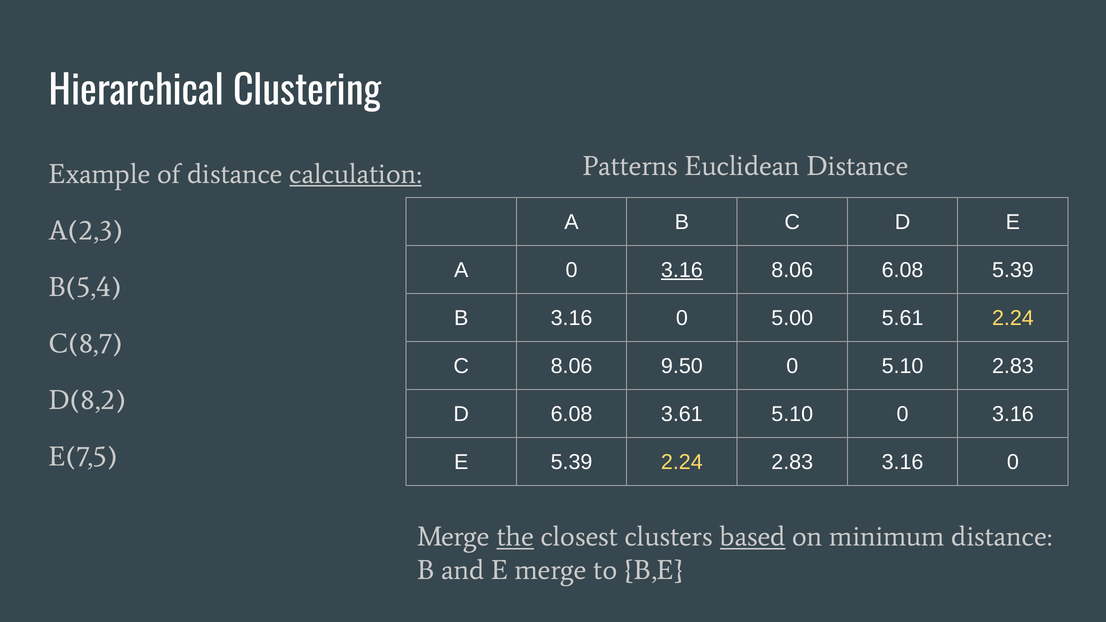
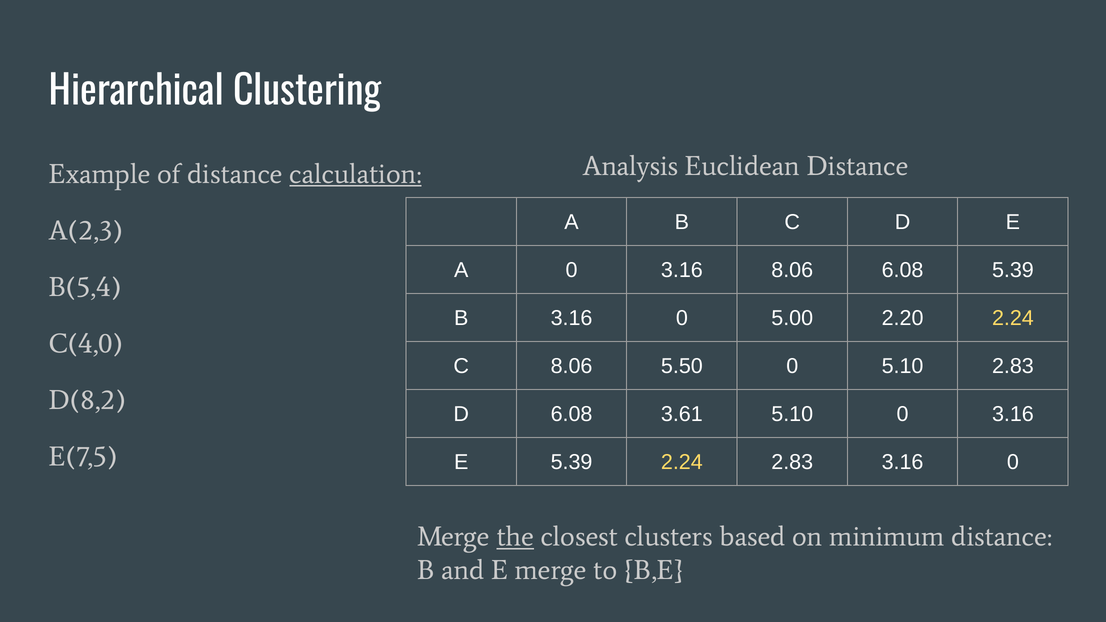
Patterns: Patterns -> Analysis (630, 166)
3.16 underline: present -> none (682, 270)
5.61: 5.61 -> 2.20 (903, 318)
C(8,7: C(8,7 -> C(4,0 (86, 344)
9.50: 9.50 -> 5.50 (682, 366)
based underline: present -> none (753, 537)
